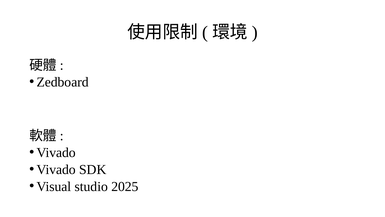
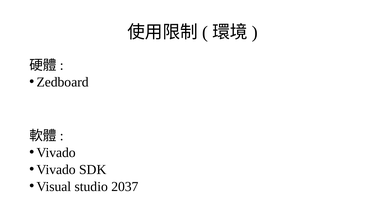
2025: 2025 -> 2037 (125, 186)
